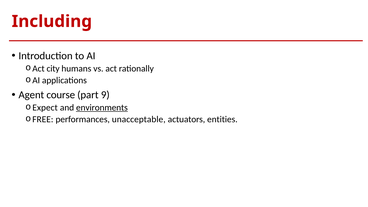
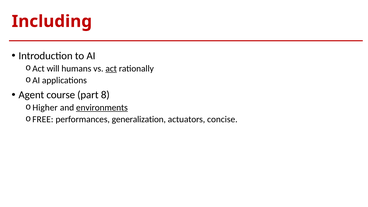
city: city -> will (53, 68)
act underline: none -> present (111, 68)
9: 9 -> 8 (105, 95)
Expect: Expect -> Higher (45, 108)
unacceptable: unacceptable -> generalization (139, 119)
entities: entities -> concise (222, 119)
